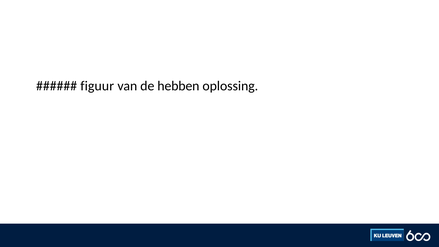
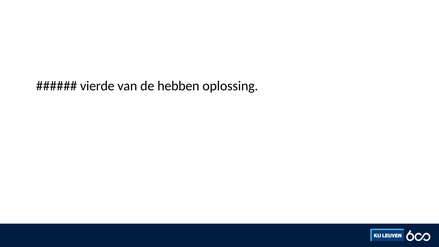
figuur: figuur -> vierde (97, 86)
